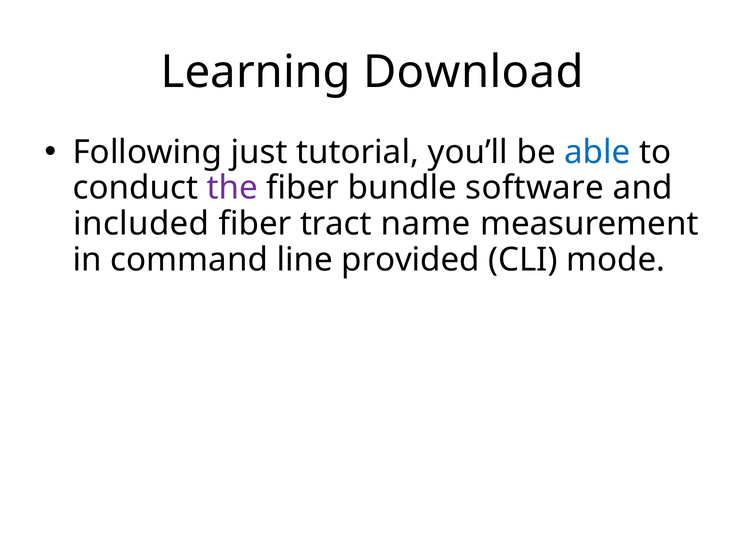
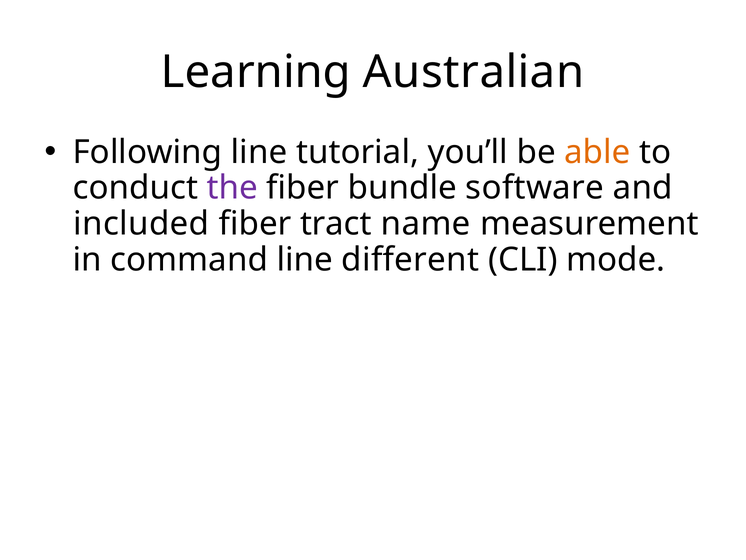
Download: Download -> Australian (474, 72)
Following just: just -> line (259, 152)
able colour: blue -> orange (597, 152)
provided: provided -> different (410, 259)
